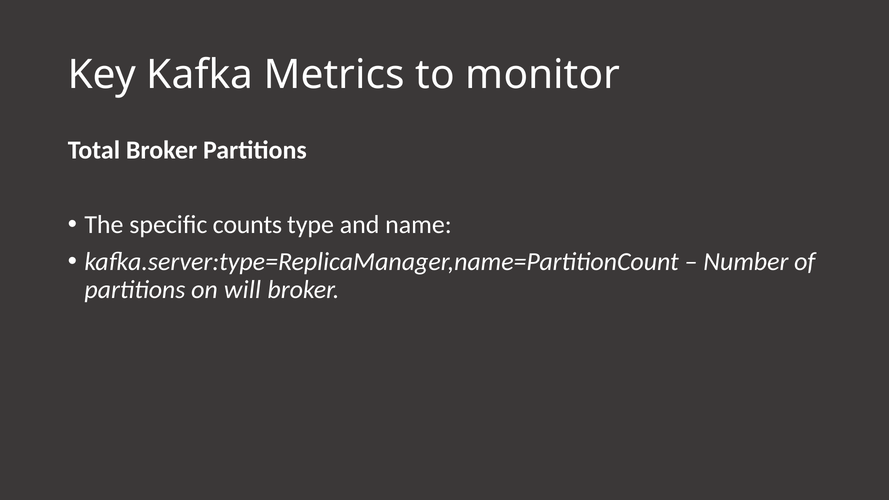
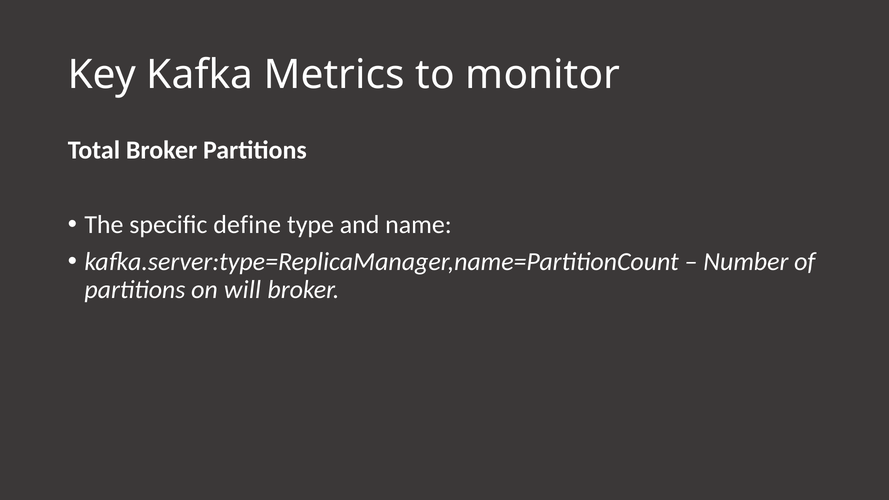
counts: counts -> define (247, 225)
